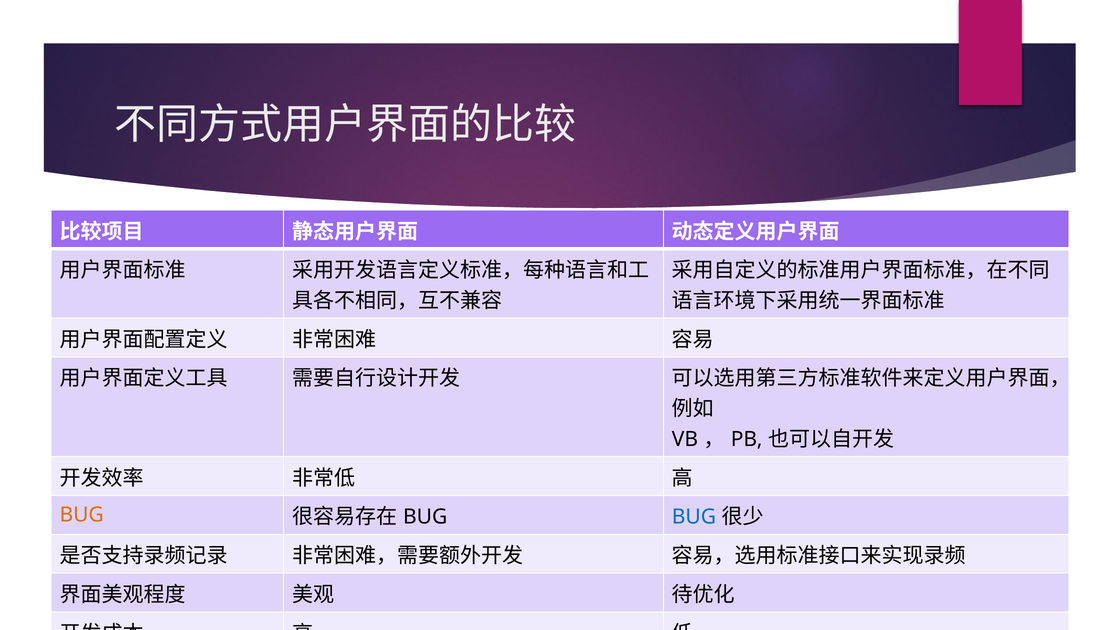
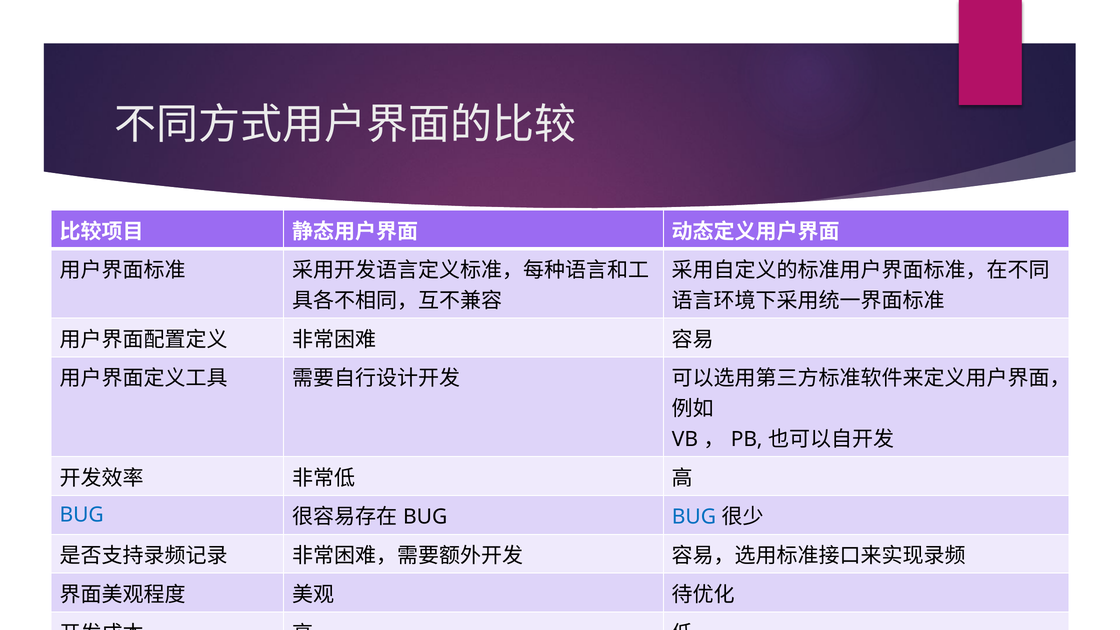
BUG colour: orange -> blue (82, 515)
